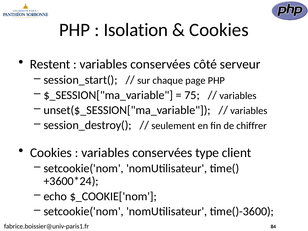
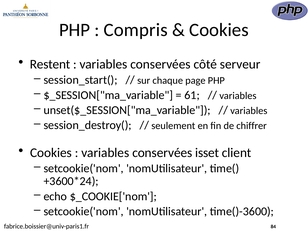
Isolation: Isolation -> Compris (136, 30)
75: 75 -> 61 (192, 95)
type: type -> isset (207, 153)
